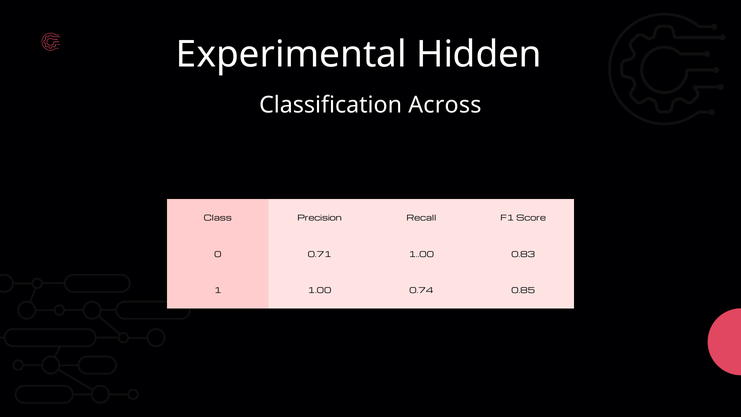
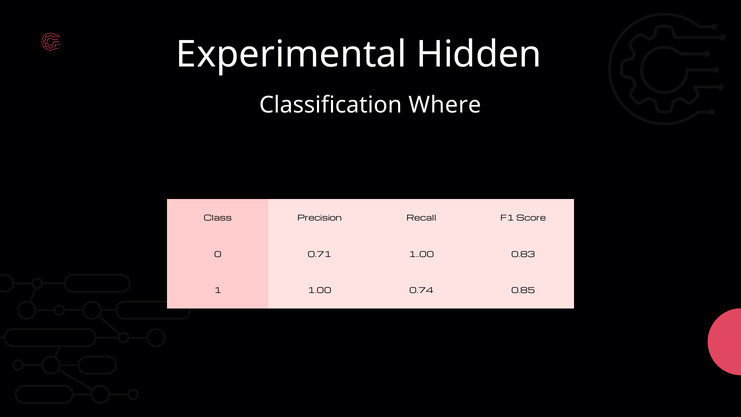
Across: Across -> Where (445, 105)
